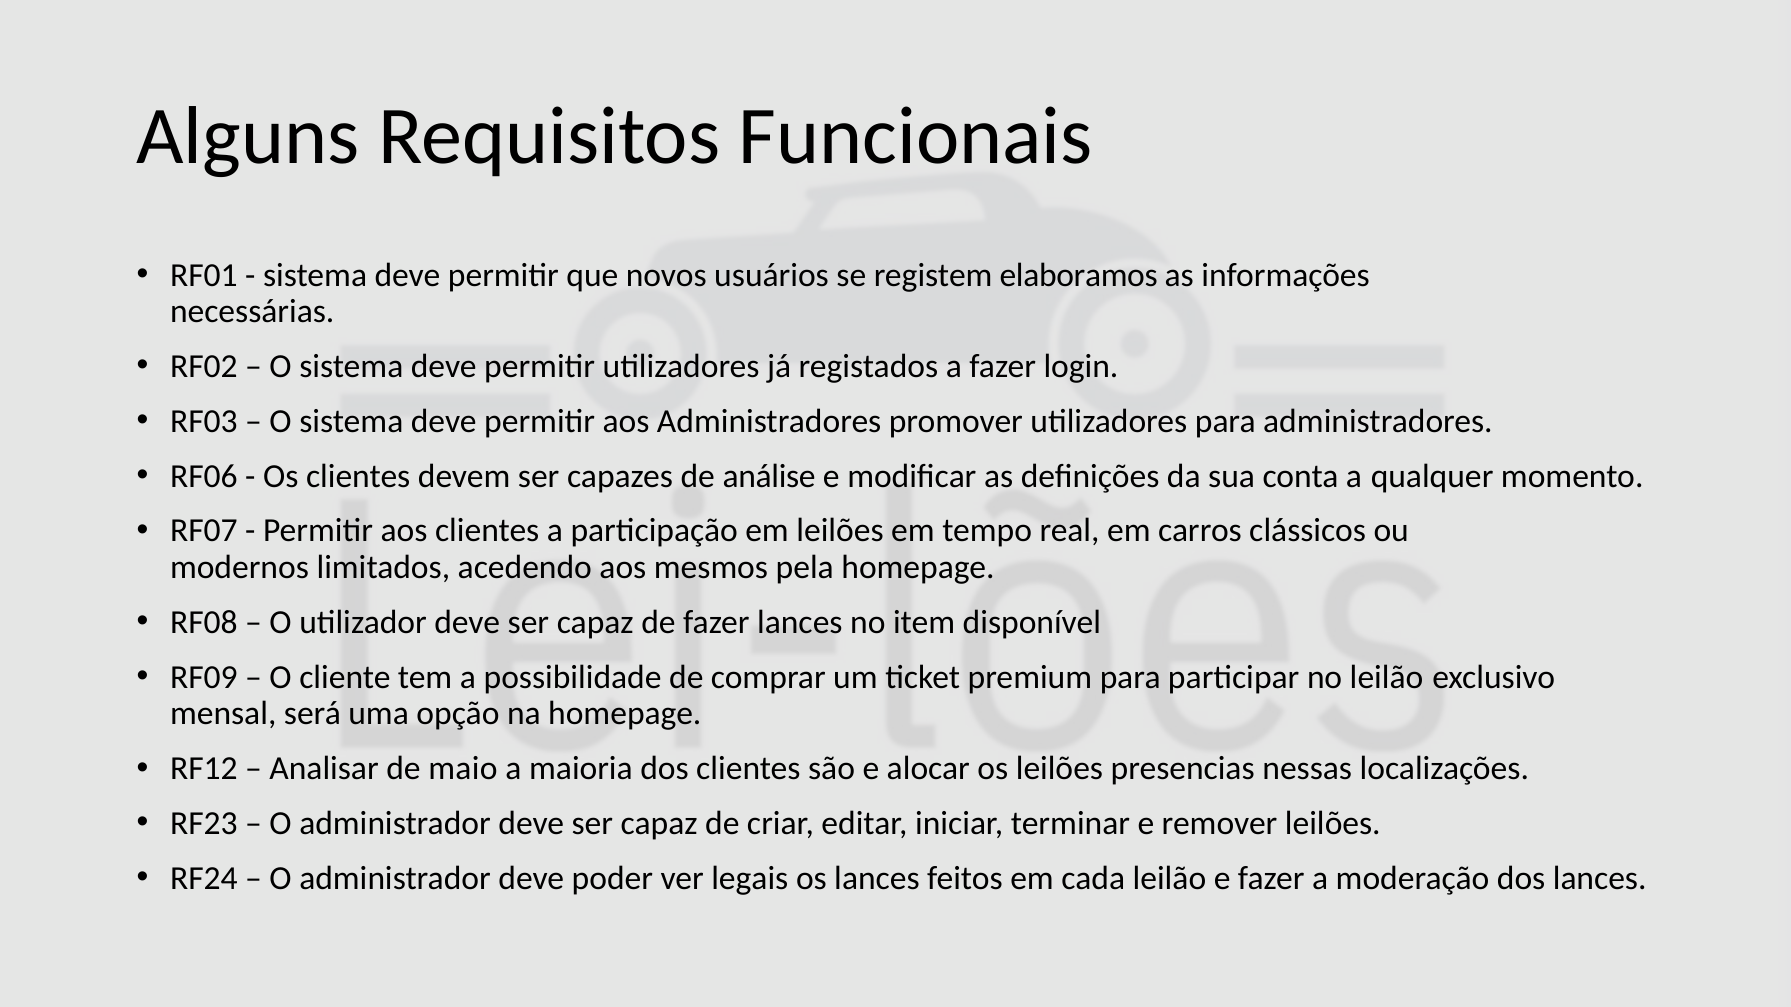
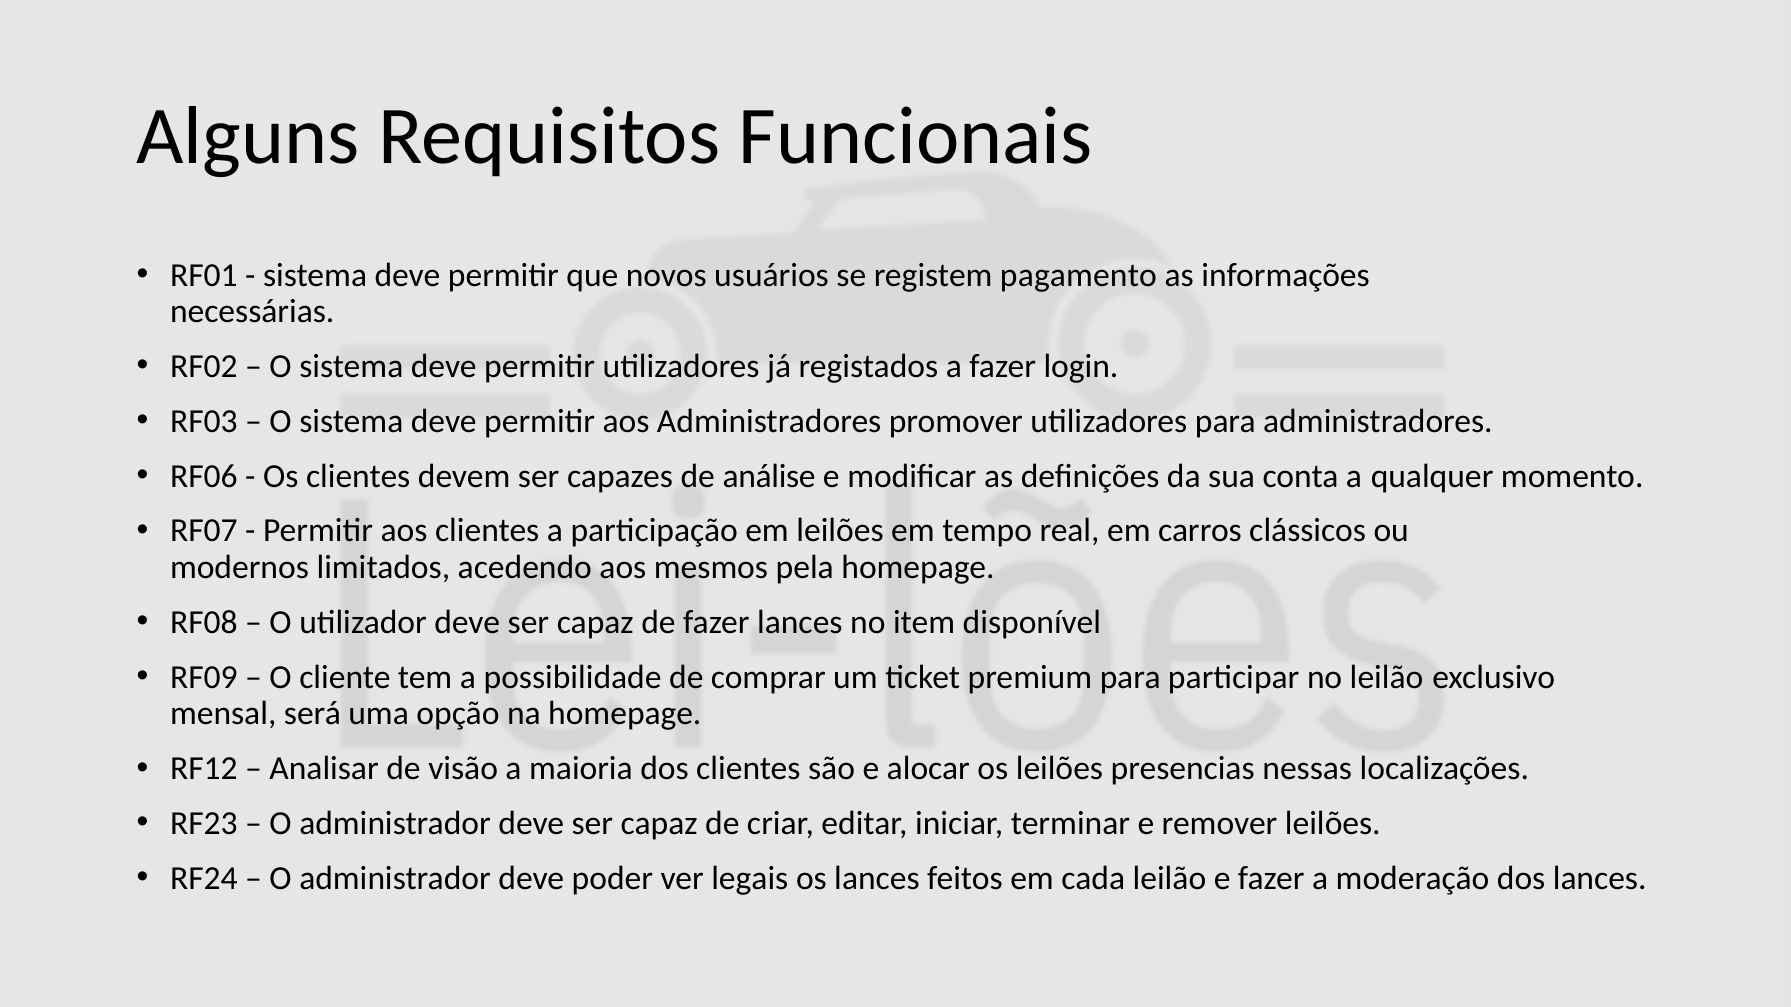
elaboramos: elaboramos -> pagamento (1078, 275)
maio: maio -> visão (463, 769)
